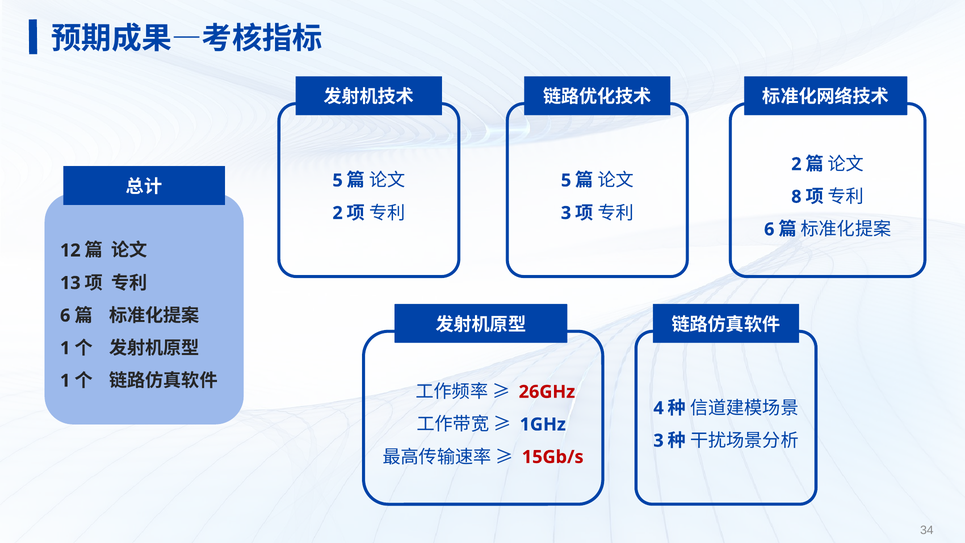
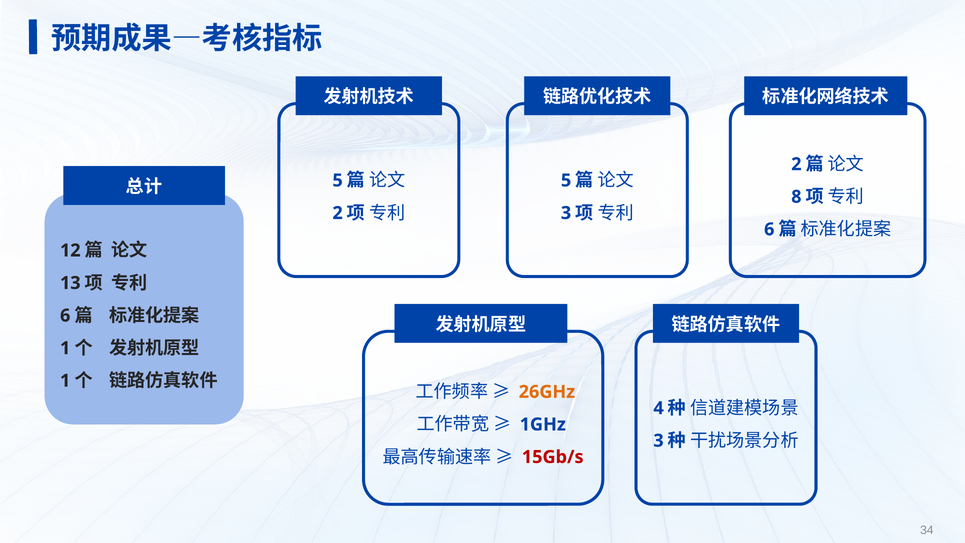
26GHz colour: red -> orange (547, 392)
